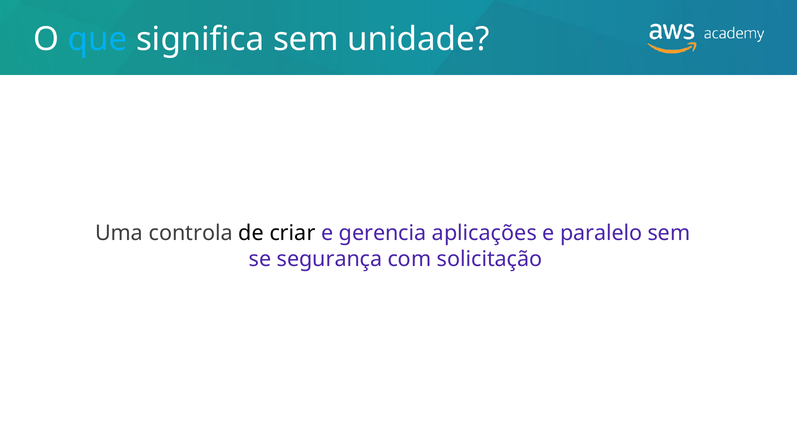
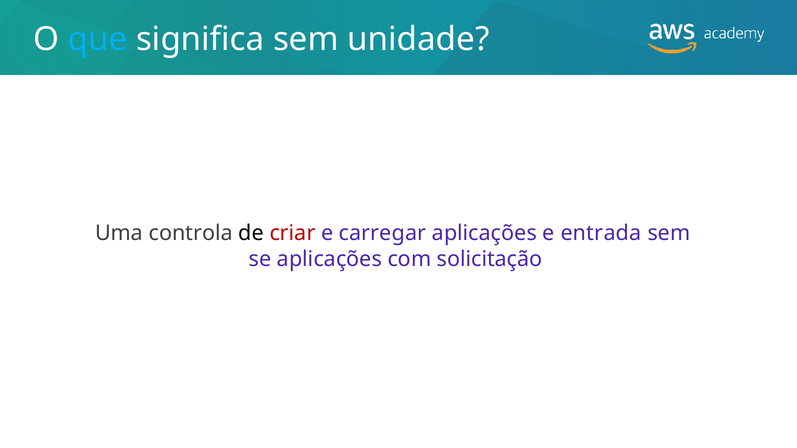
criar colour: black -> red (293, 233)
gerencia: gerencia -> carregar (383, 233)
paralelo: paralelo -> entrada (601, 233)
se segurança: segurança -> aplicações (329, 259)
